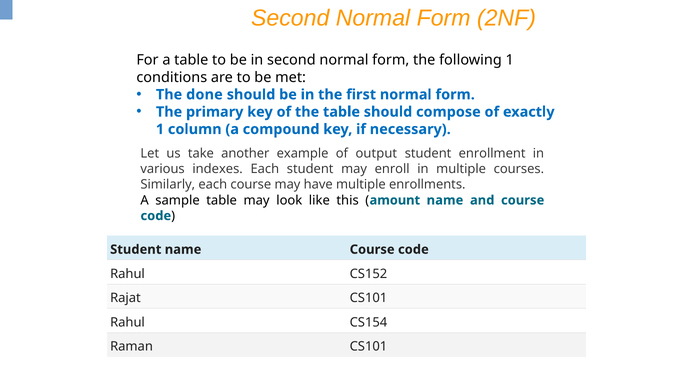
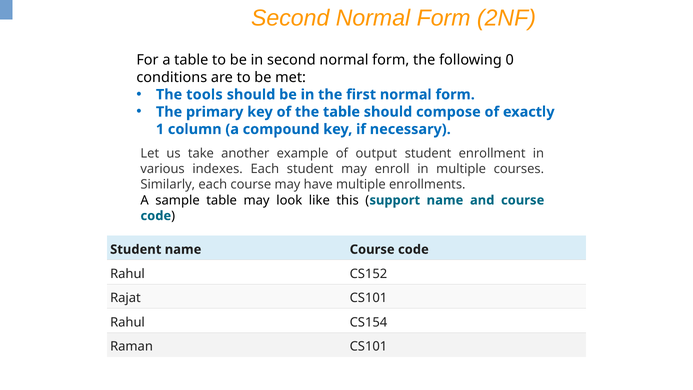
following 1: 1 -> 0 (510, 60)
done: done -> tools (204, 95)
amount: amount -> support (395, 200)
